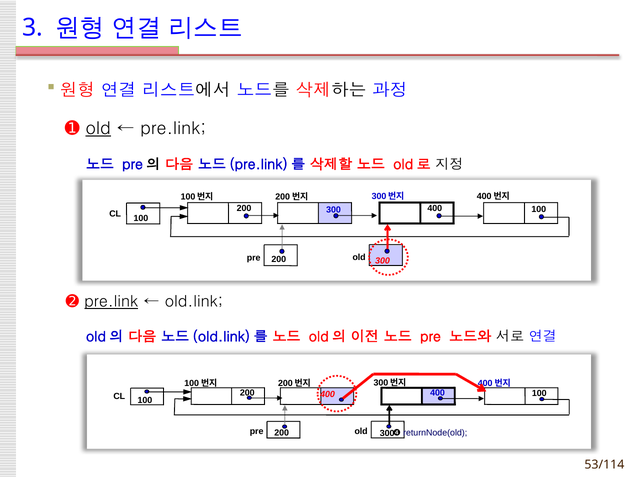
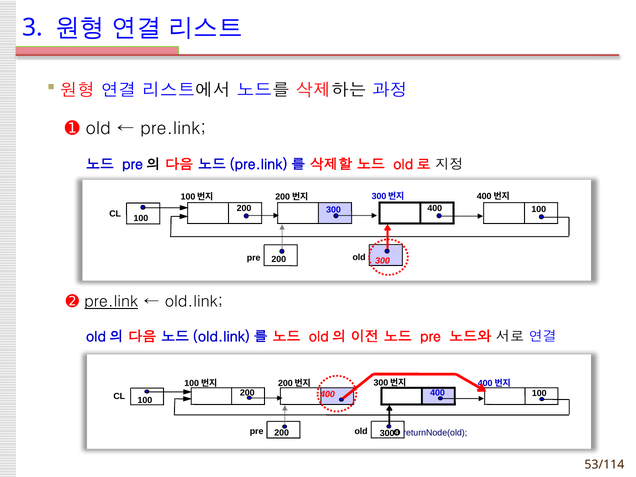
old underline: present -> none (98, 128)
